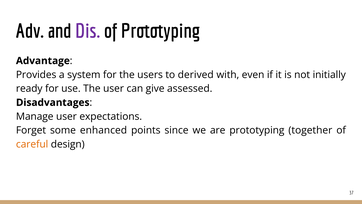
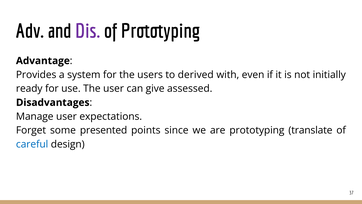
enhanced: enhanced -> presented (104, 130)
together: together -> translate (310, 130)
careful colour: orange -> blue (32, 144)
